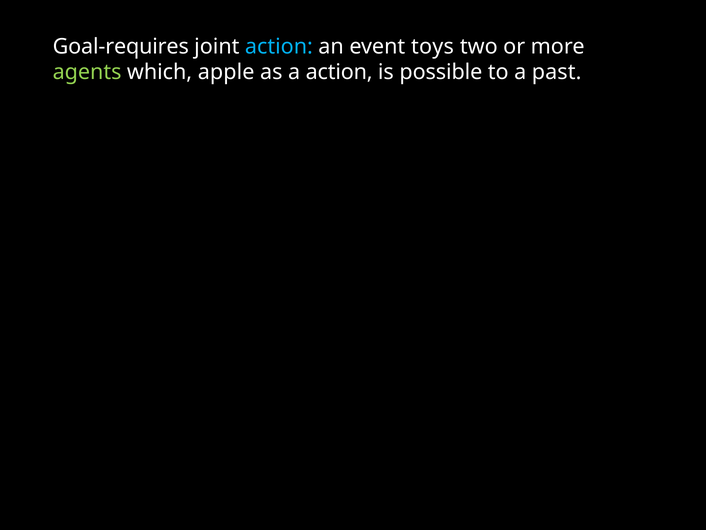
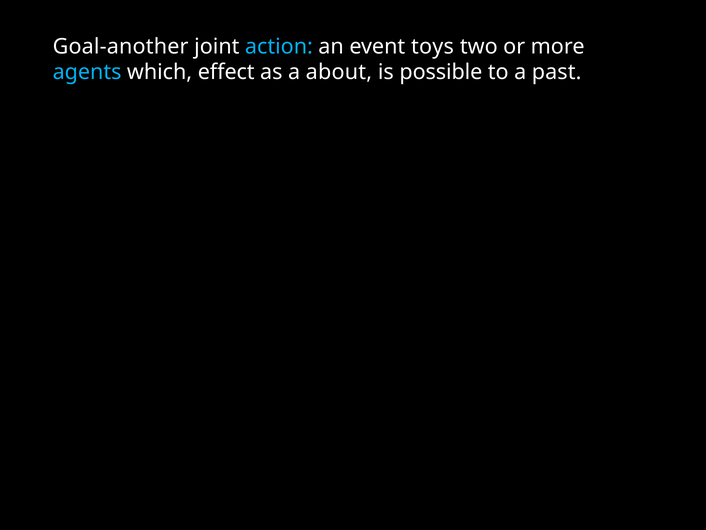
Goal-requires: Goal-requires -> Goal-another (121, 46)
agents colour: light green -> light blue (87, 72)
apple: apple -> effect (226, 72)
a action: action -> about (339, 72)
